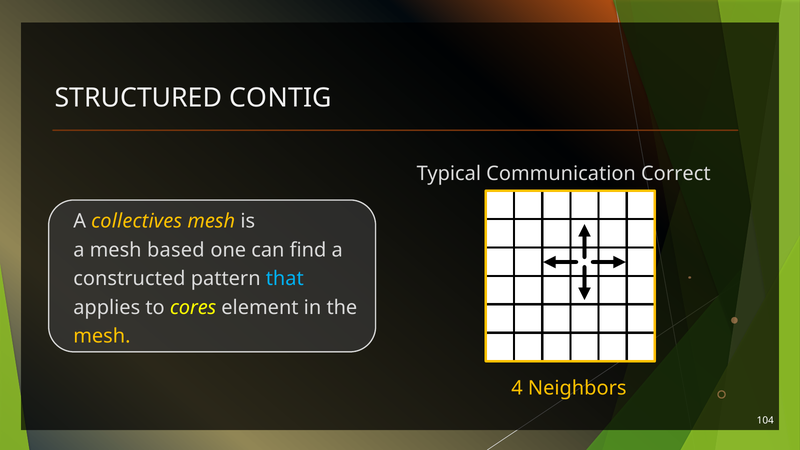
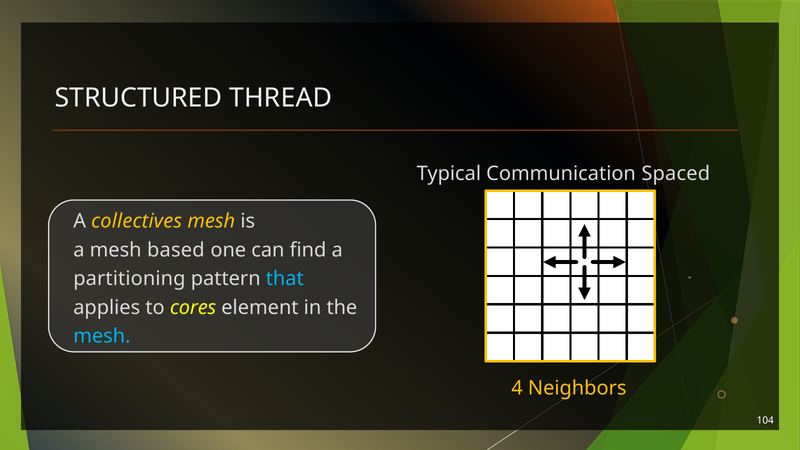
CONTIG: CONTIG -> THREAD (281, 98)
Correct: Correct -> Spaced (676, 173)
constructed: constructed -> partitioning (129, 279)
mesh colour: yellow -> light blue (102, 336)
